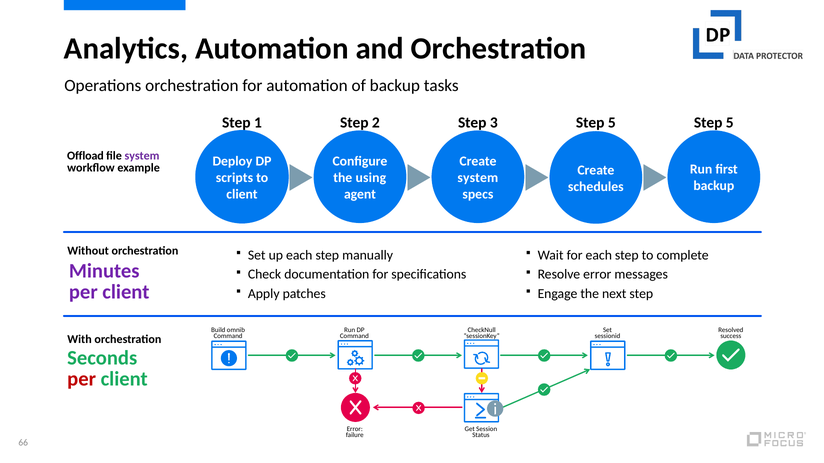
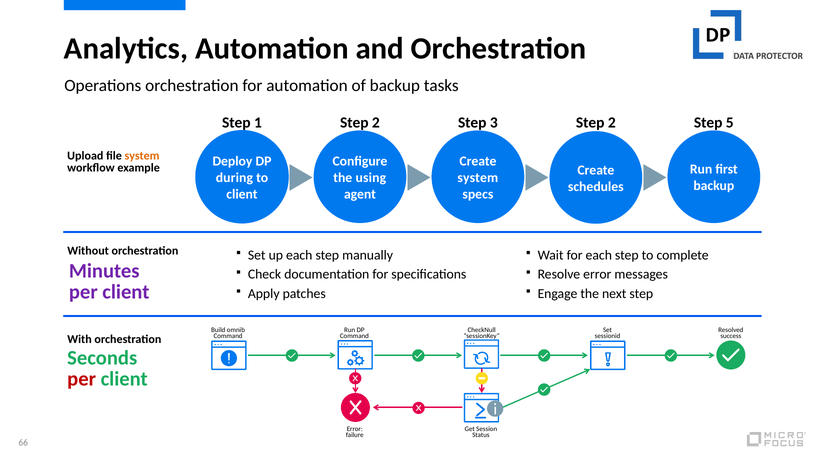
5: 5 -> 2 (612, 123)
Offload: Offload -> Upload (85, 156)
system colour: purple -> orange (142, 156)
scripts: scripts -> during (234, 178)
